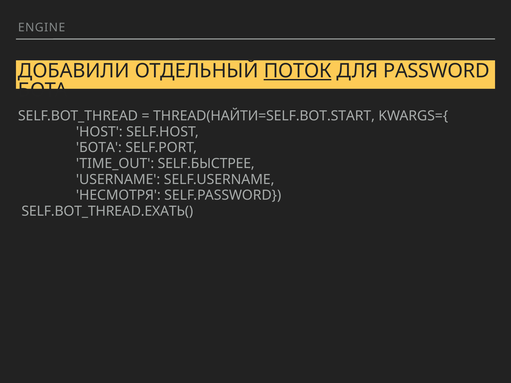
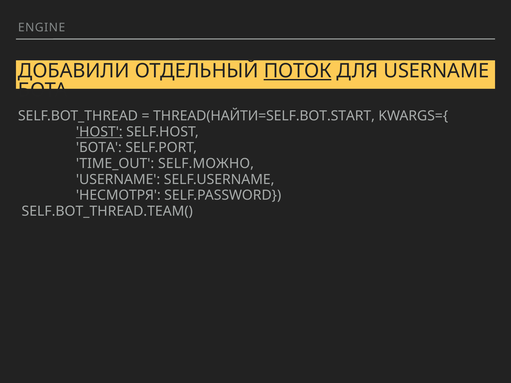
ДЛЯ PASSWORD: PASSWORD -> USERNAME (436, 71)
HOST underline: none -> present (99, 132)
SELF.БЫСТРЕЕ: SELF.БЫСТРЕЕ -> SELF.МОЖНО (206, 164)
SELF.BOT_THREAD.ЕХАТЬ(: SELF.BOT_THREAD.ЕХАТЬ( -> SELF.BOT_THREAD.TEAM( (107, 211)
